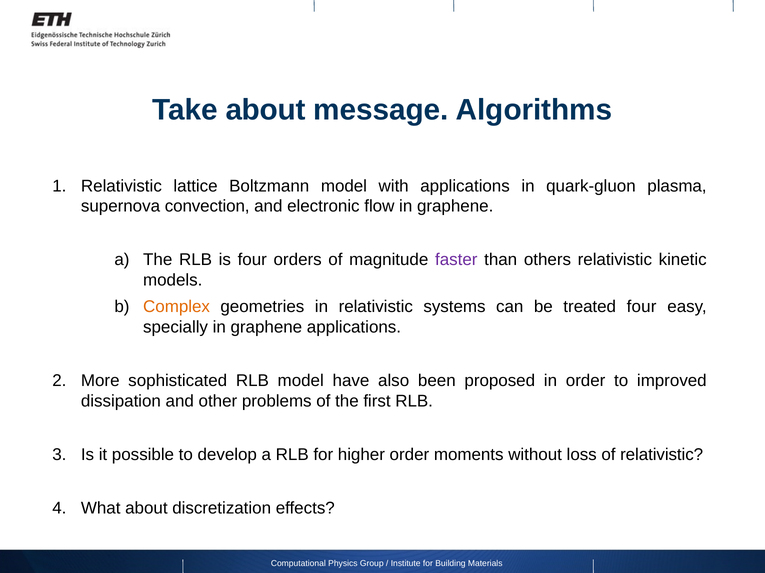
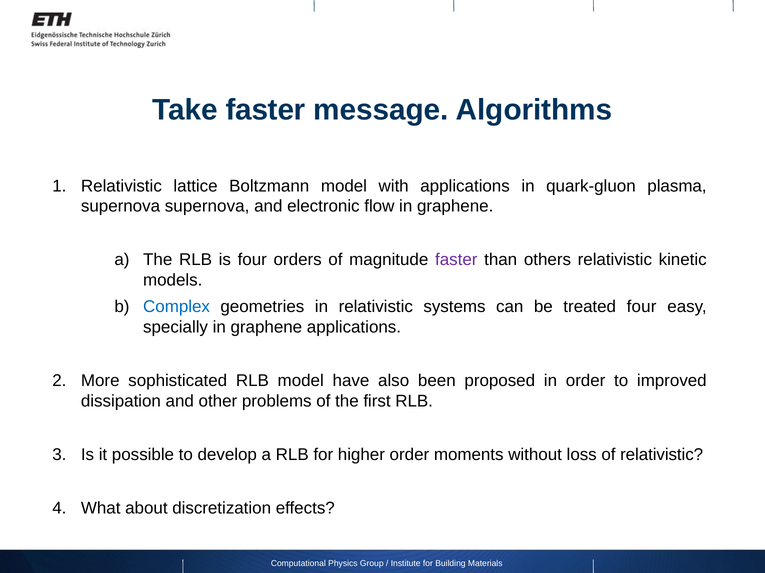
Take about: about -> faster (266, 110)
supernova convection: convection -> supernova (207, 207)
Complex colour: orange -> blue (177, 307)
